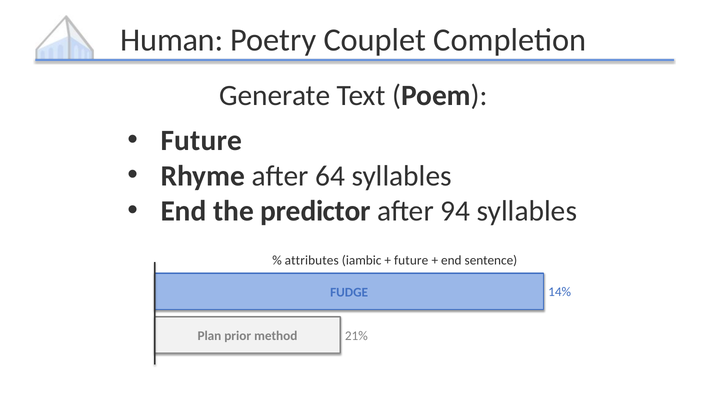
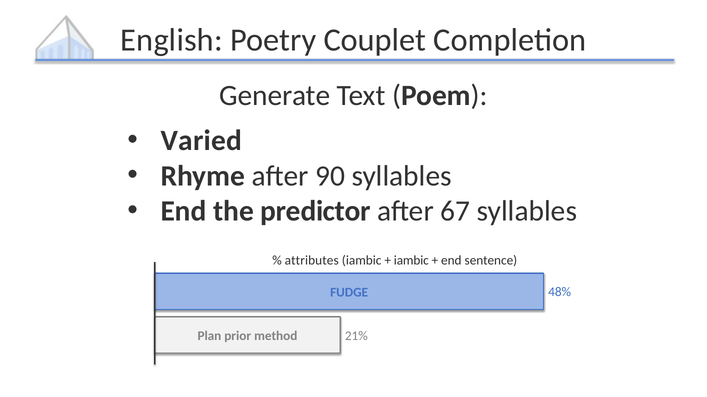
Human: Human -> English (172, 40)
Future: Future -> Varied (201, 141)
64: 64 -> 90 (330, 176)
94: 94 -> 67 (455, 211)
future: future -> iambic (411, 261)
14%: 14% -> 48% (560, 293)
